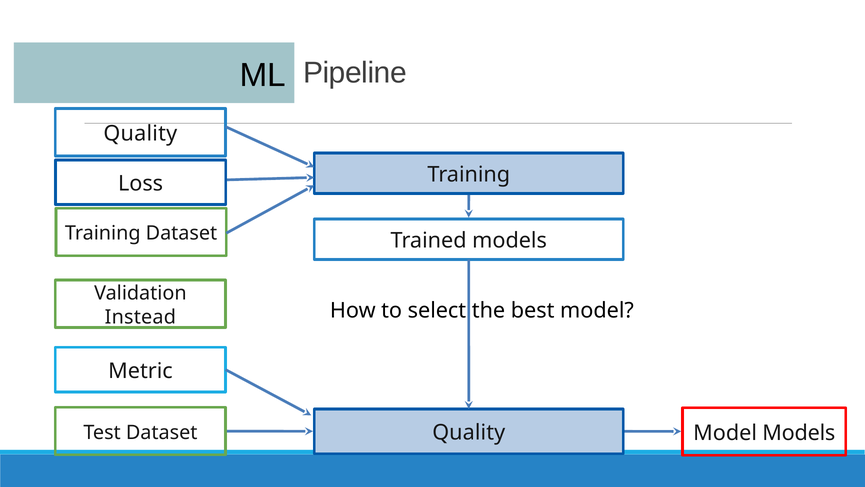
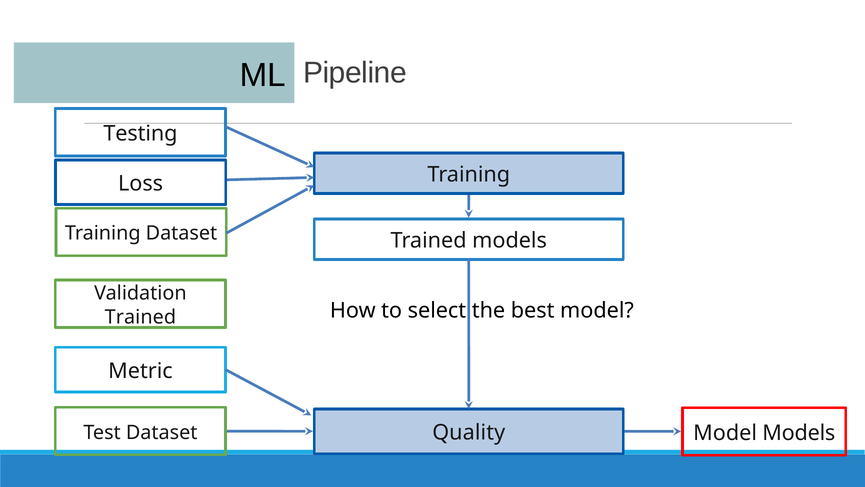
Quality: Quality -> Testing (140, 134)
Instead: Instead -> Trained (140, 317)
